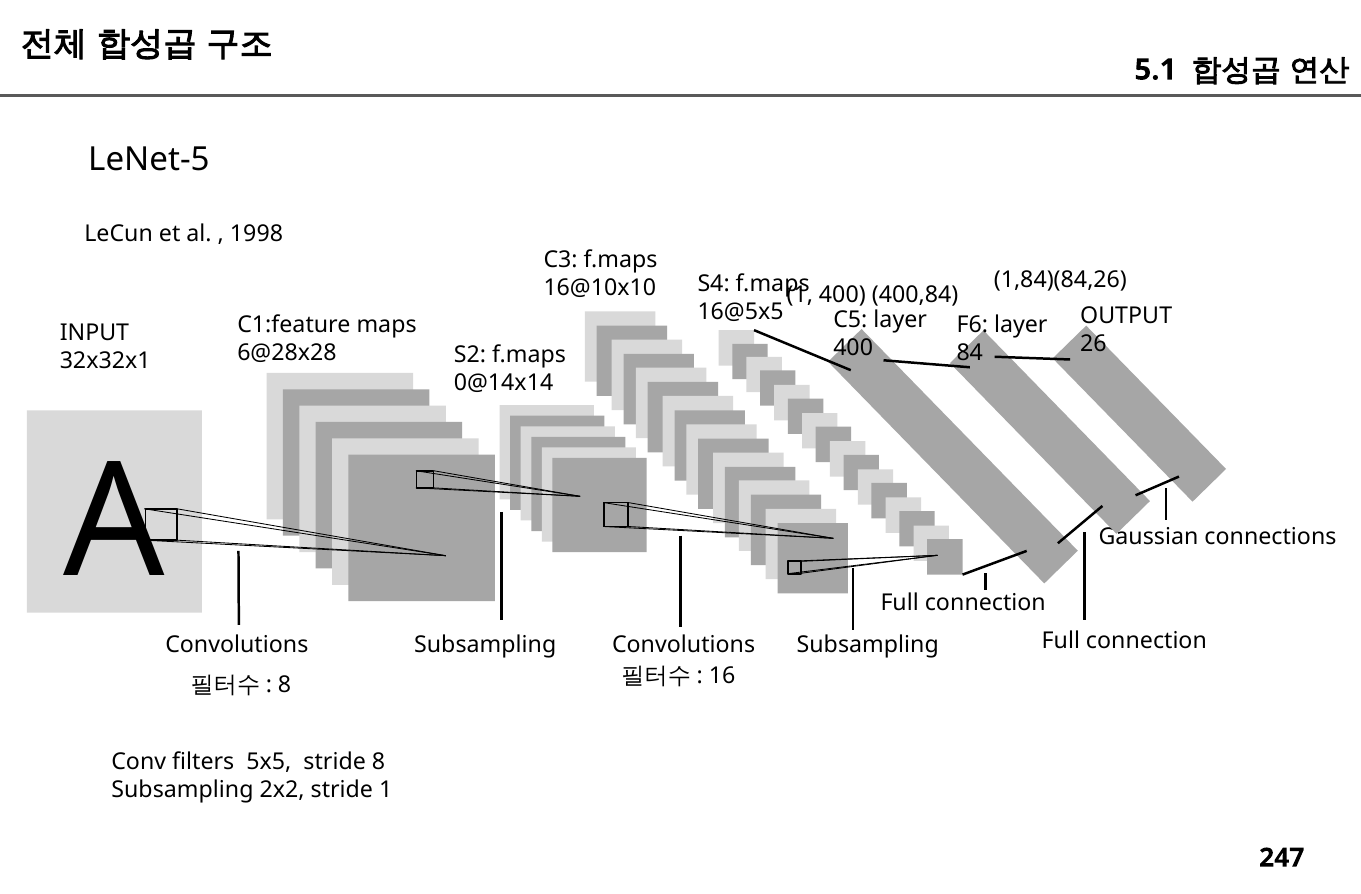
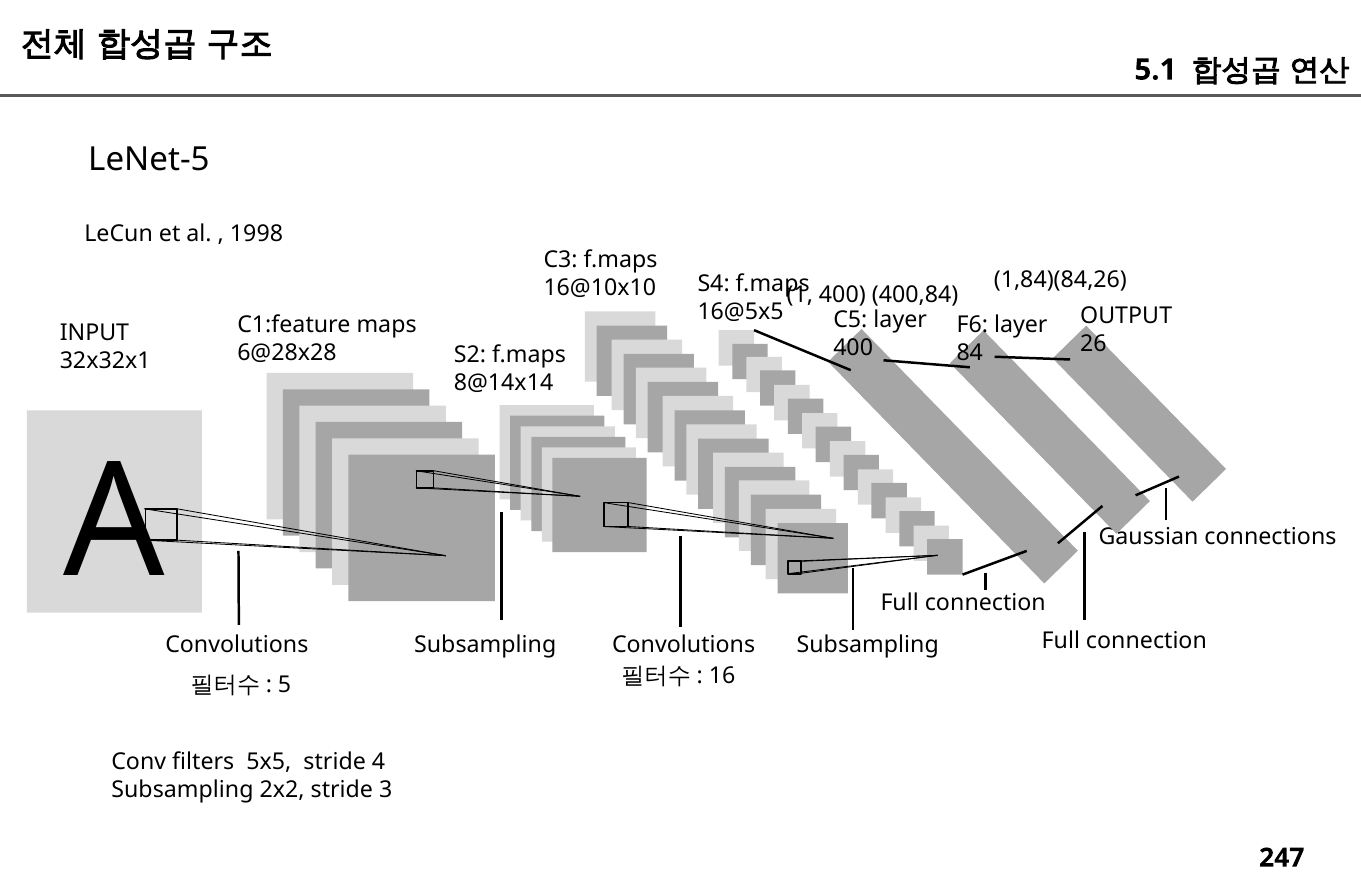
0@14x14: 0@14x14 -> 8@14x14 (504, 383)
8: 8 -> 5 (285, 684)
stride 8: 8 -> 4 (379, 762)
stride 1: 1 -> 3 (386, 789)
